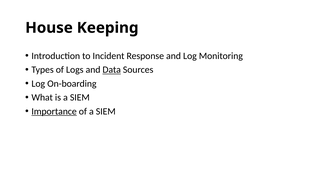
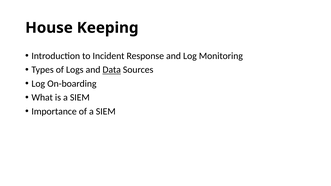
Importance underline: present -> none (54, 111)
